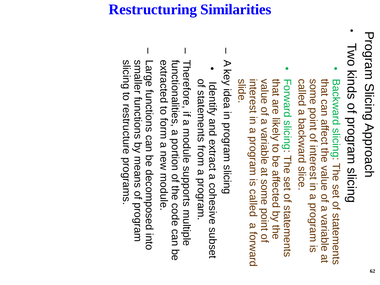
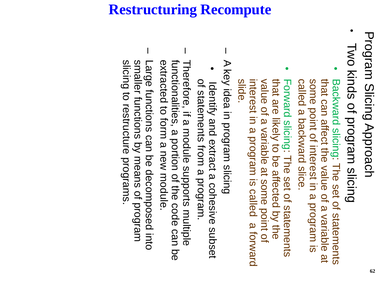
Similarities: Similarities -> Recompute (236, 9)
